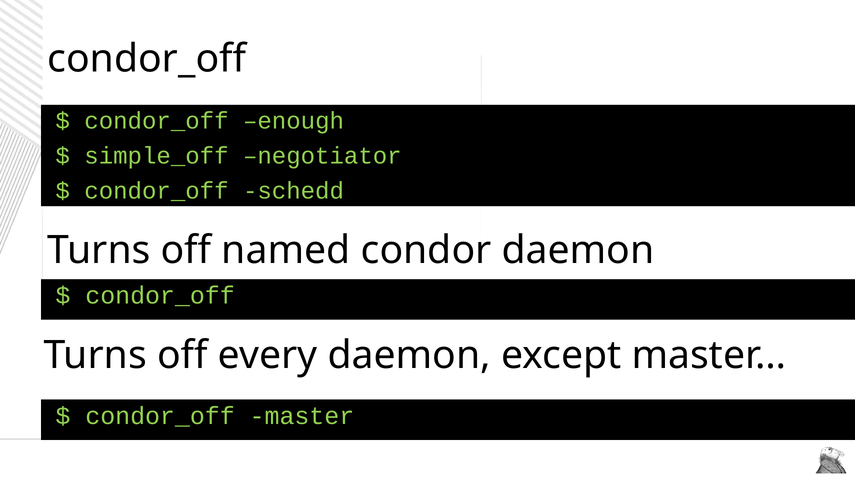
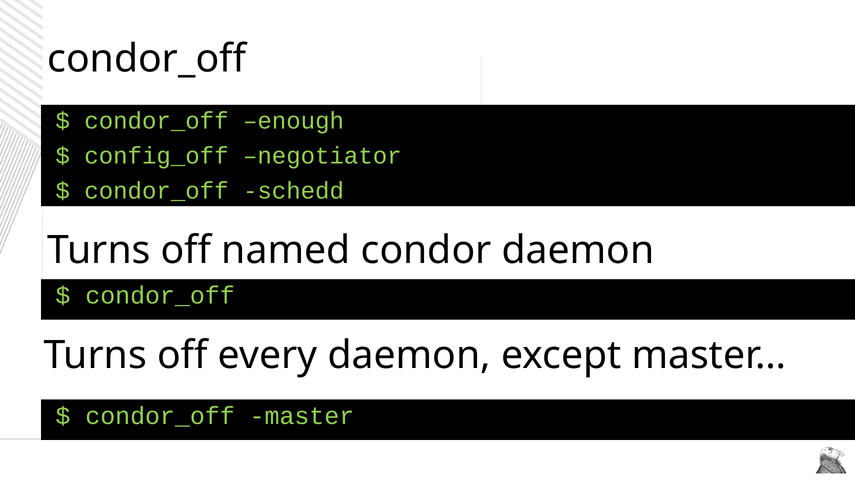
simple_off: simple_off -> config_off (156, 156)
